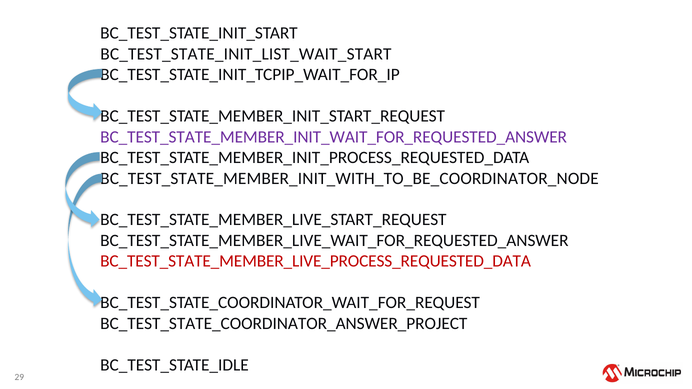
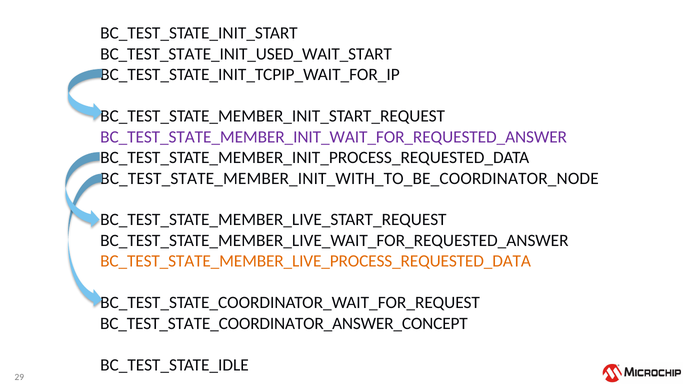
BC_TEST_STATE_INIT_LIST_WAIT_START: BC_TEST_STATE_INIT_LIST_WAIT_START -> BC_TEST_STATE_INIT_USED_WAIT_START (246, 54)
BC_TEST_STATE_MEMBER_LIVE_PROCESS_REQUESTED_DATA colour: red -> orange (316, 262)
BC_TEST_STATE_COORDINATOR_ANSWER_PROJECT: BC_TEST_STATE_COORDINATOR_ANSWER_PROJECT -> BC_TEST_STATE_COORDINATOR_ANSWER_CONCEPT (284, 324)
